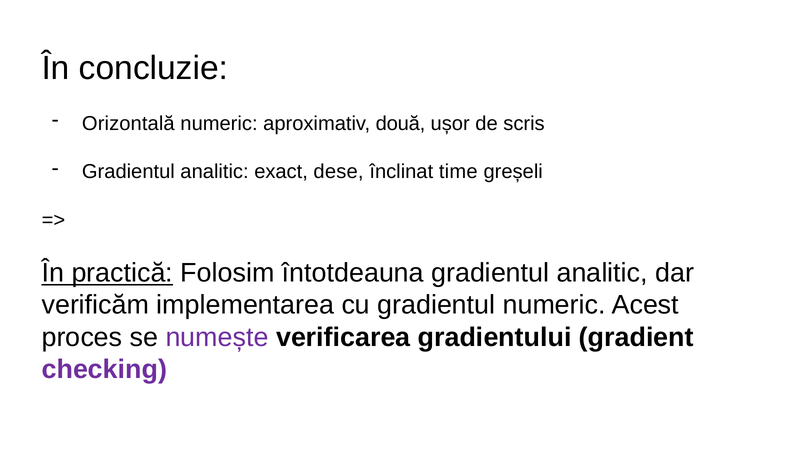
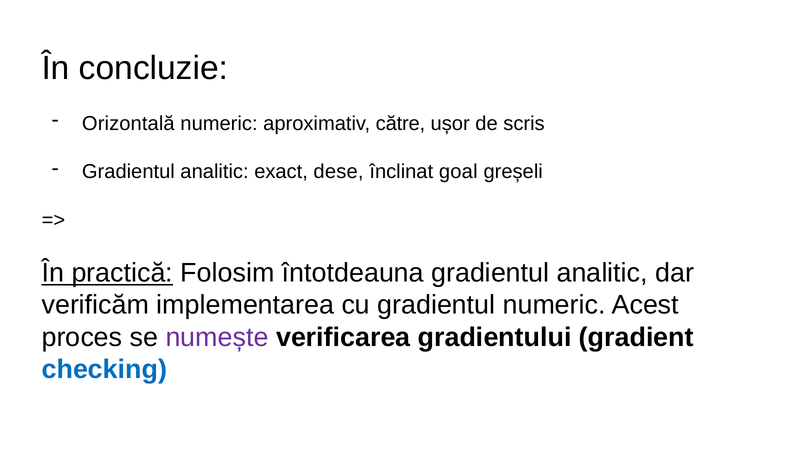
două: două -> către (400, 124)
time: time -> goal (458, 172)
checking colour: purple -> blue (104, 370)
